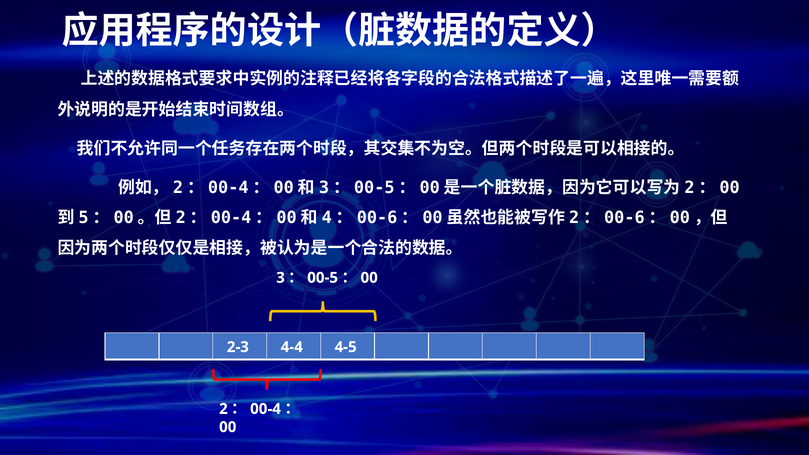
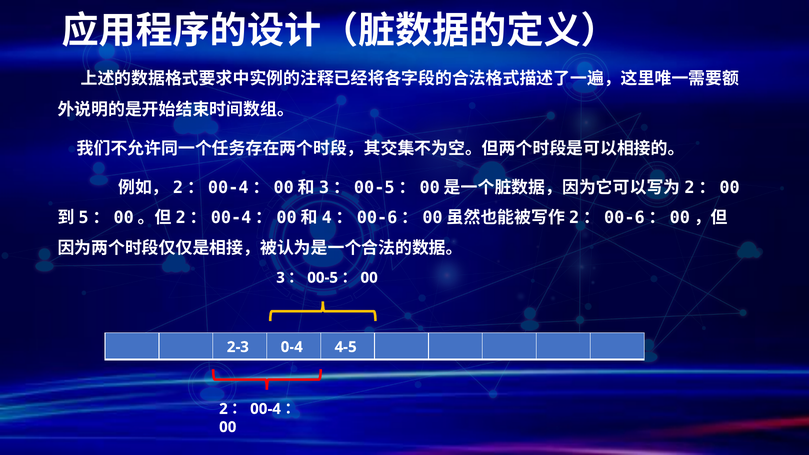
4-4: 4-4 -> 0-4 (292, 347)
